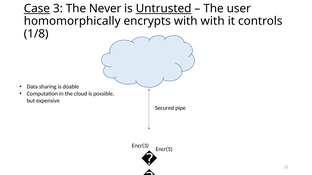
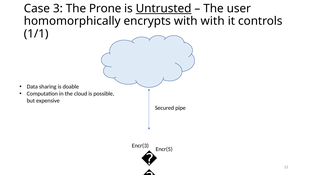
Case underline: present -> none (37, 9)
Never: Never -> Prone (105, 9)
1/8: 1/8 -> 1/1 (36, 34)
